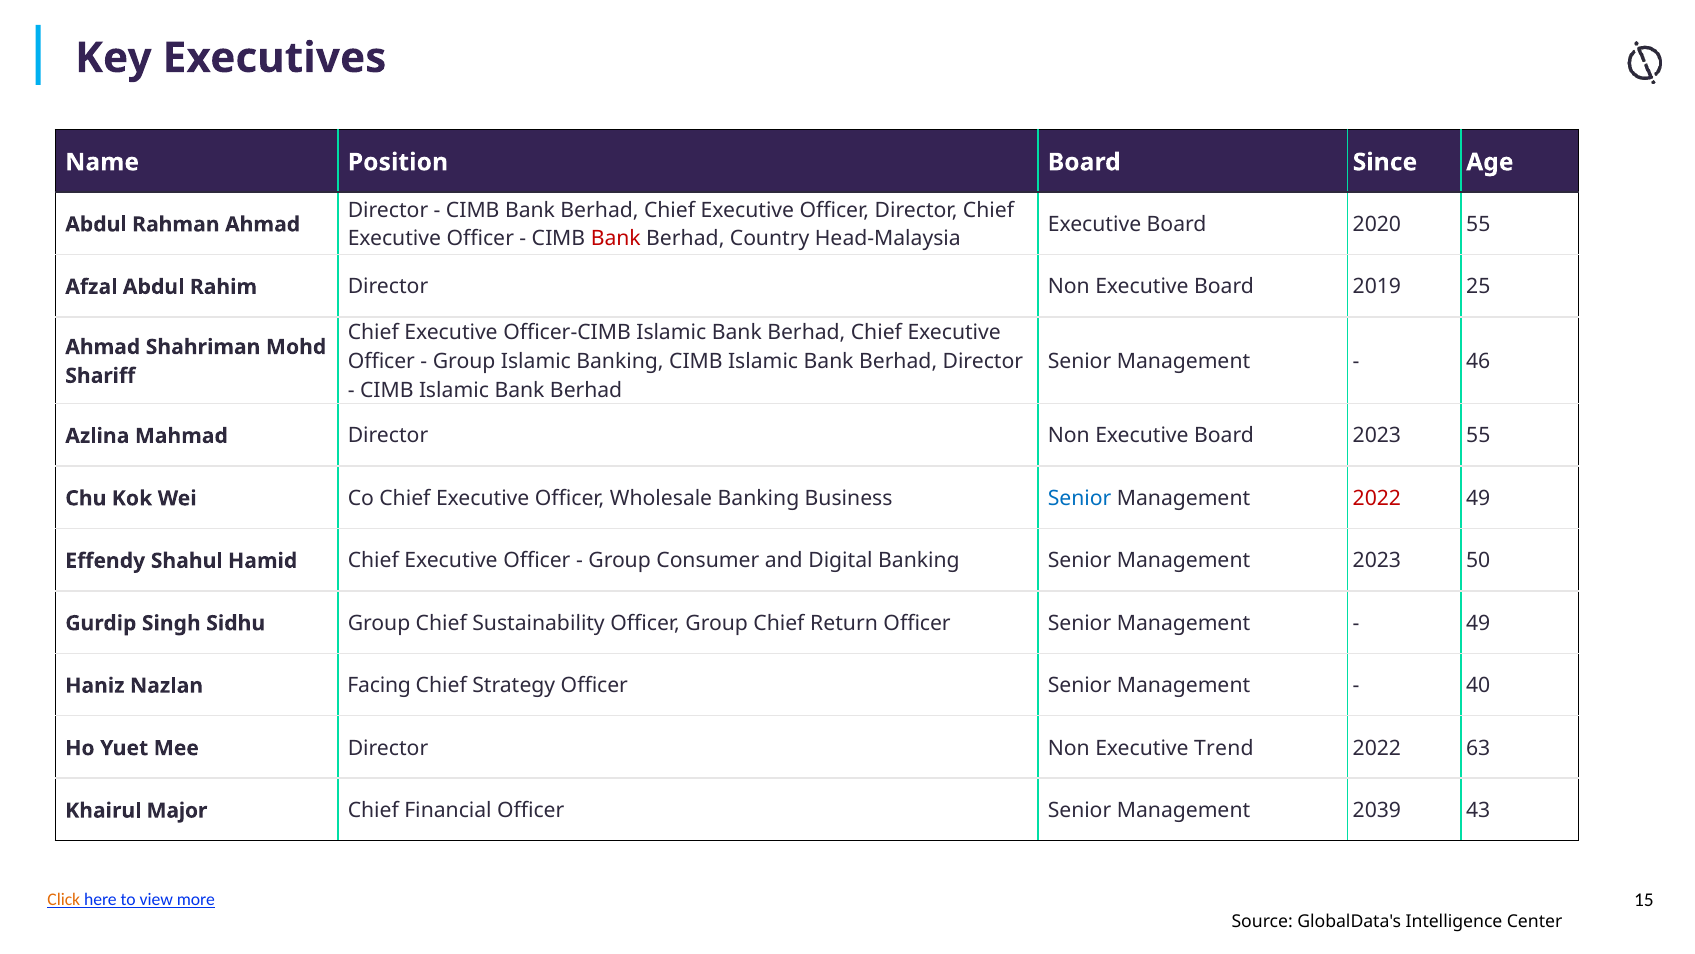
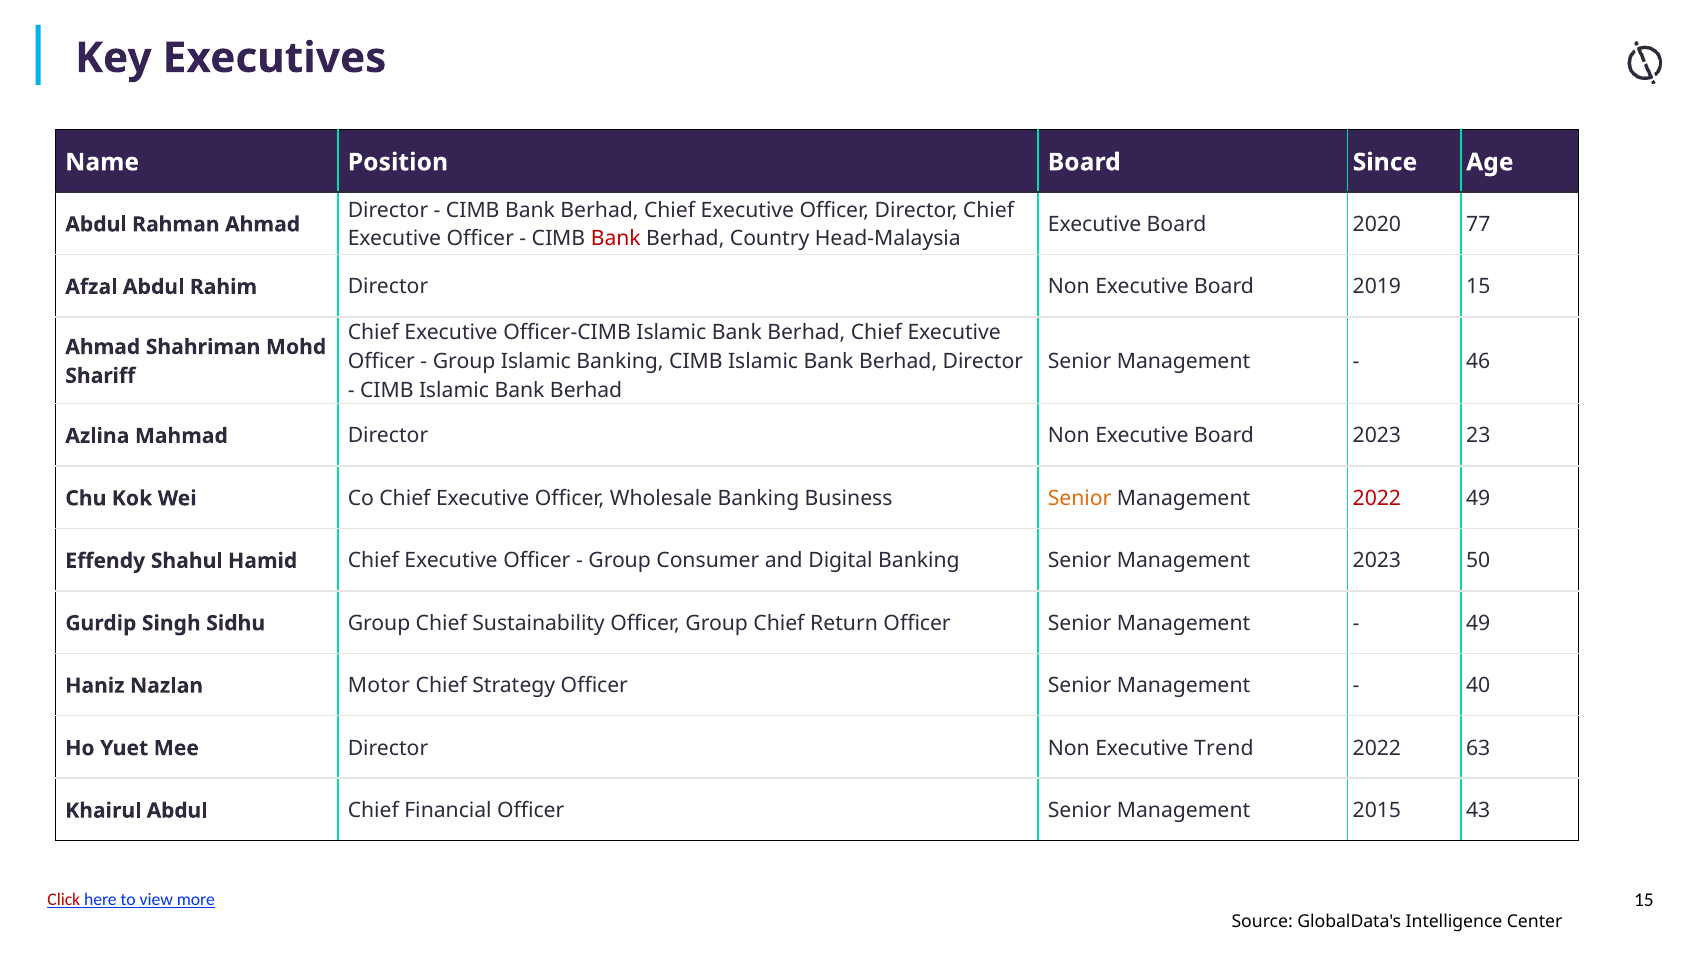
2020 55: 55 -> 77 (1478, 224)
2019 25: 25 -> 15 (1478, 287)
2023 55: 55 -> 23 (1478, 436)
Senior colour: blue -> orange (1080, 498)
Facing: Facing -> Motor (379, 685)
Khairul Major: Major -> Abdul (177, 810)
2039: 2039 -> 2015 (1377, 810)
Click colour: orange -> red (64, 899)
